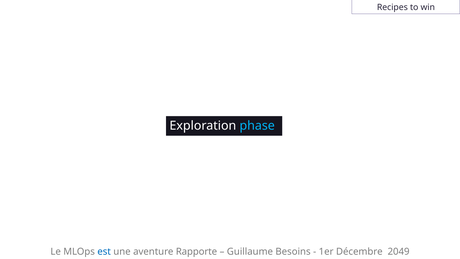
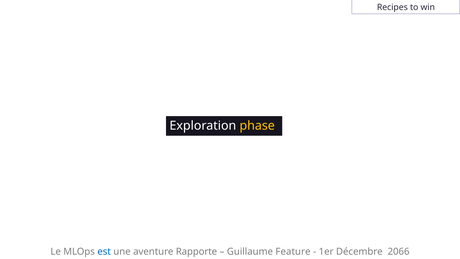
phase colour: light blue -> yellow (257, 126)
Besoins: Besoins -> Feature (293, 251)
2049: 2049 -> 2066 (399, 251)
